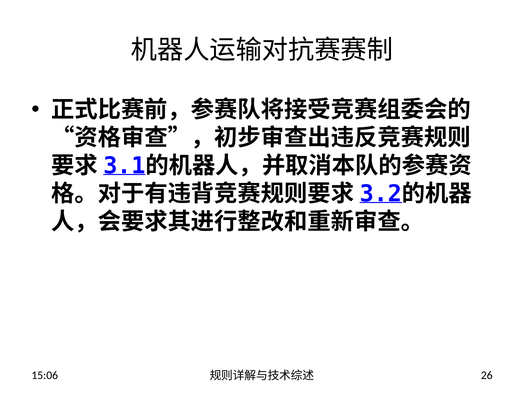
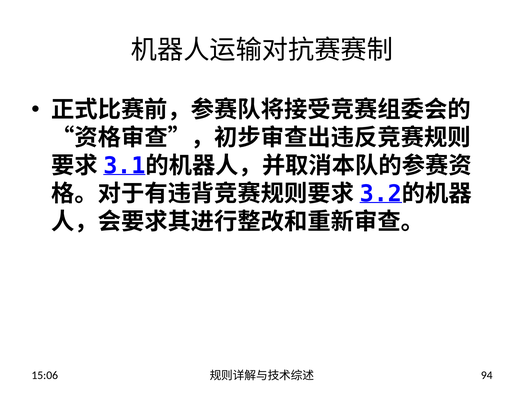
26: 26 -> 94 (487, 375)
